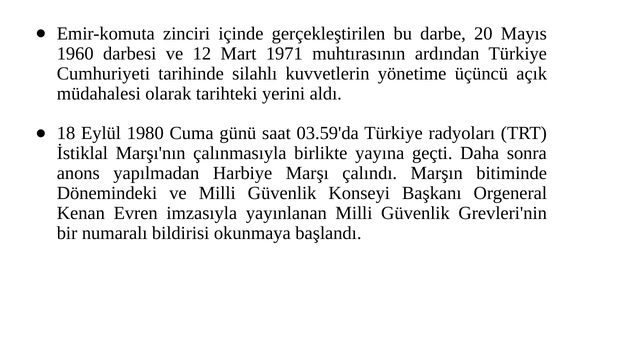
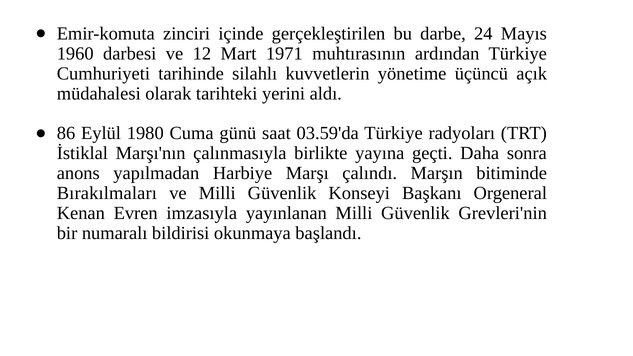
20: 20 -> 24 (483, 34)
18: 18 -> 86 (66, 133)
Dönemindeki: Dönemindeki -> Bırakılmaları (107, 193)
